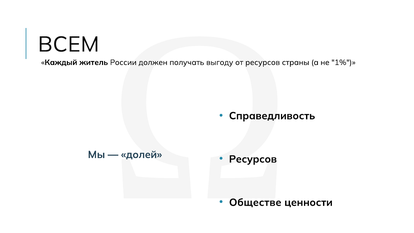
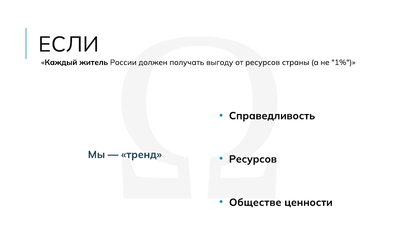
ВСЕМ: ВСЕМ -> ЕСЛИ (69, 44)
долей: долей -> тренд (141, 155)
